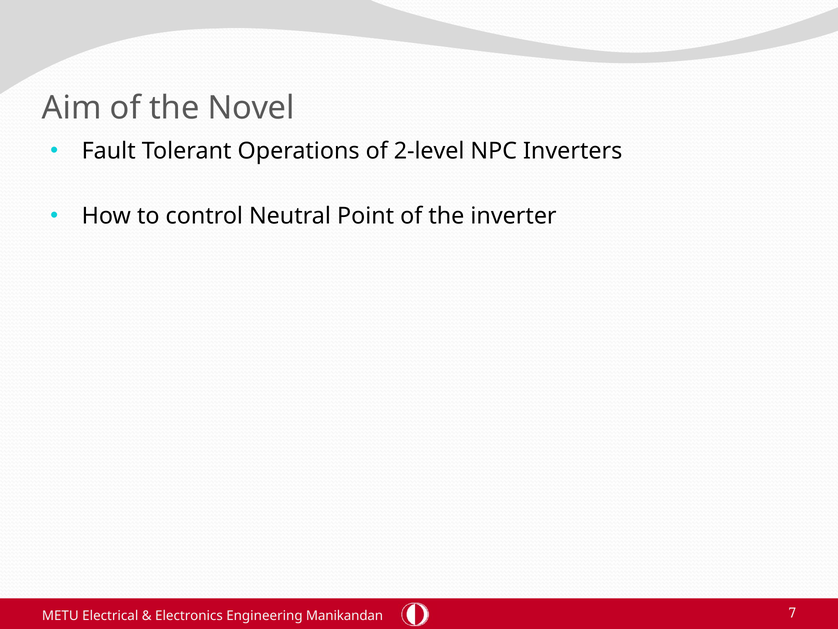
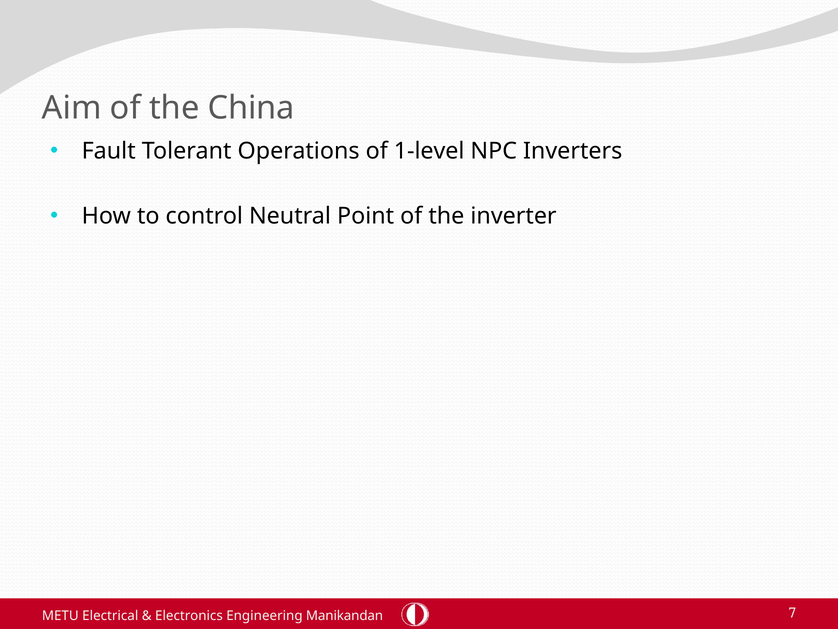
Novel: Novel -> China (251, 108)
2-level: 2-level -> 1-level (429, 151)
